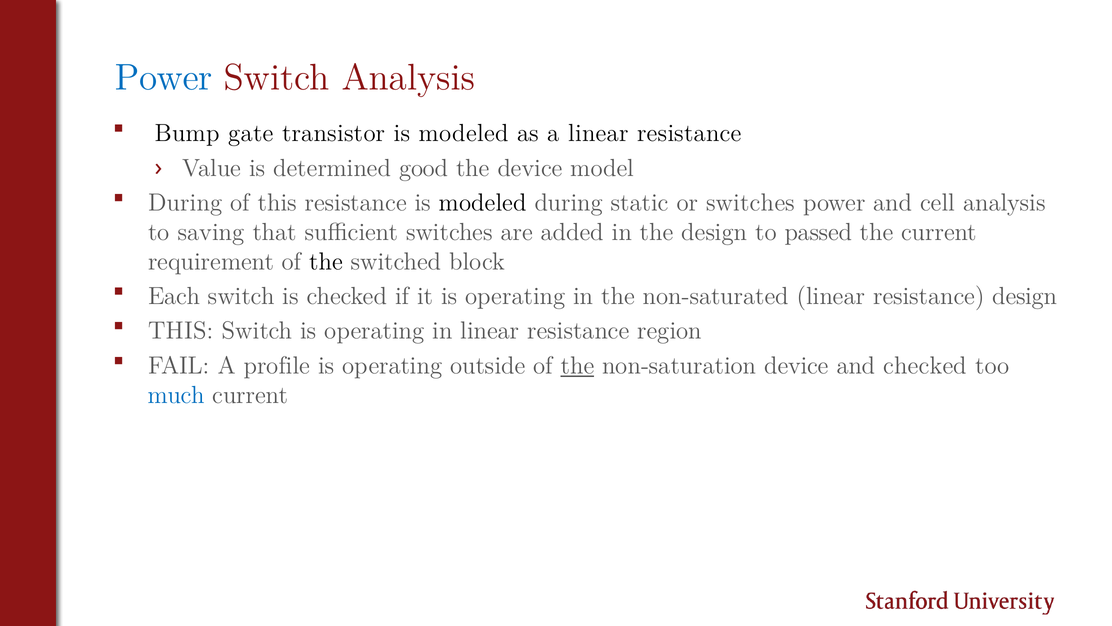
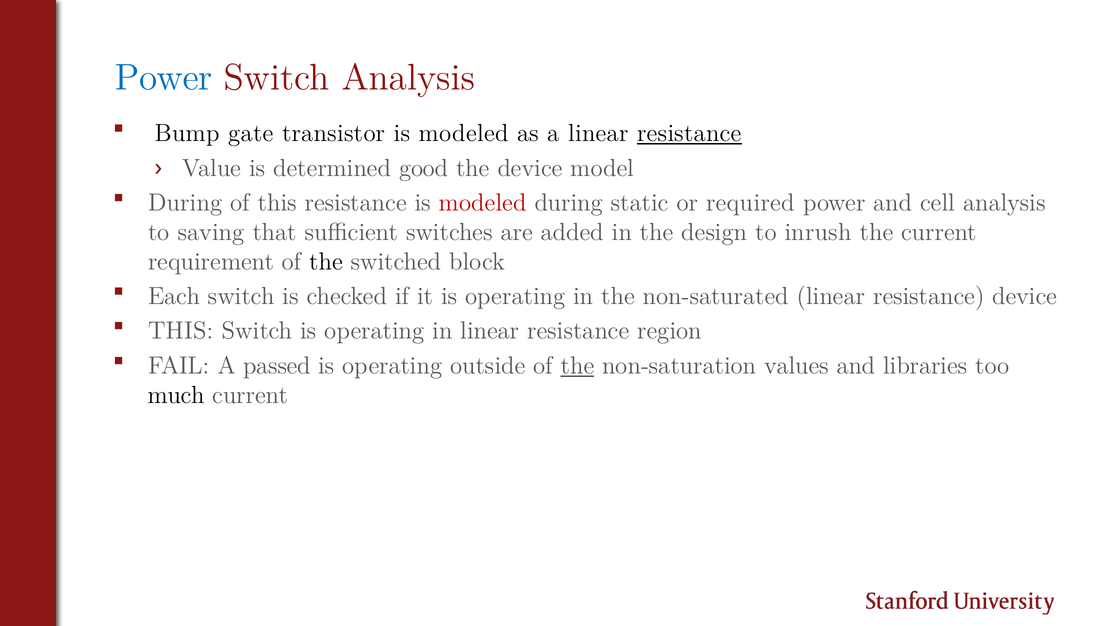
resistance underline: none -> present (689, 133)
modeled colour: black -> red (483, 202)
or switches: switches -> required (750, 202)
passed: passed -> inrush (818, 232)
resistance design: design -> device (1025, 296)
profile: profile -> passed (277, 365)
non-saturation device: device -> values (796, 365)
and checked: checked -> libraries (925, 365)
much colour: blue -> black (176, 395)
